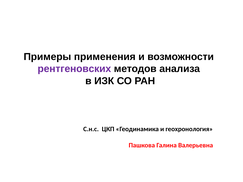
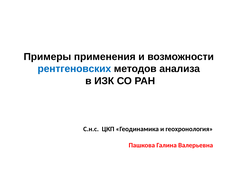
рентгеновских colour: purple -> blue (74, 69)
